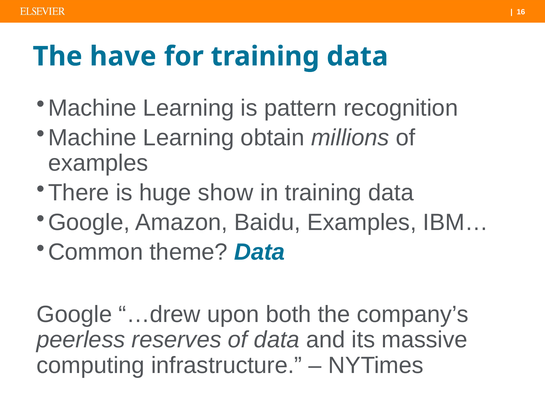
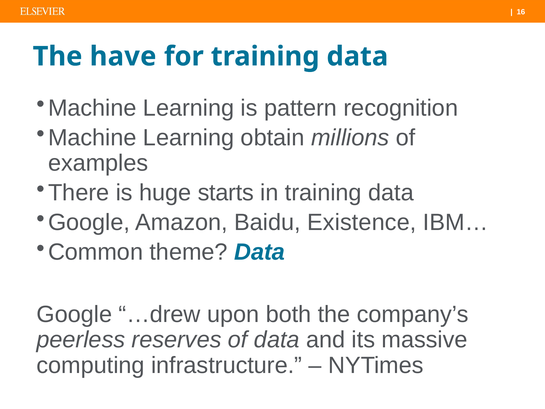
show: show -> starts (226, 193)
Baidu Examples: Examples -> Existence (362, 222)
